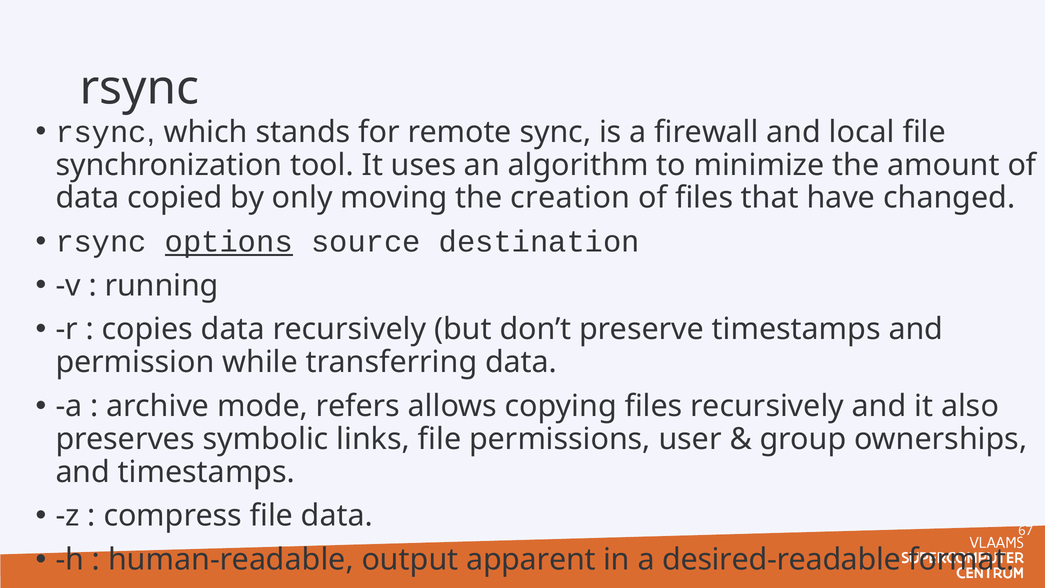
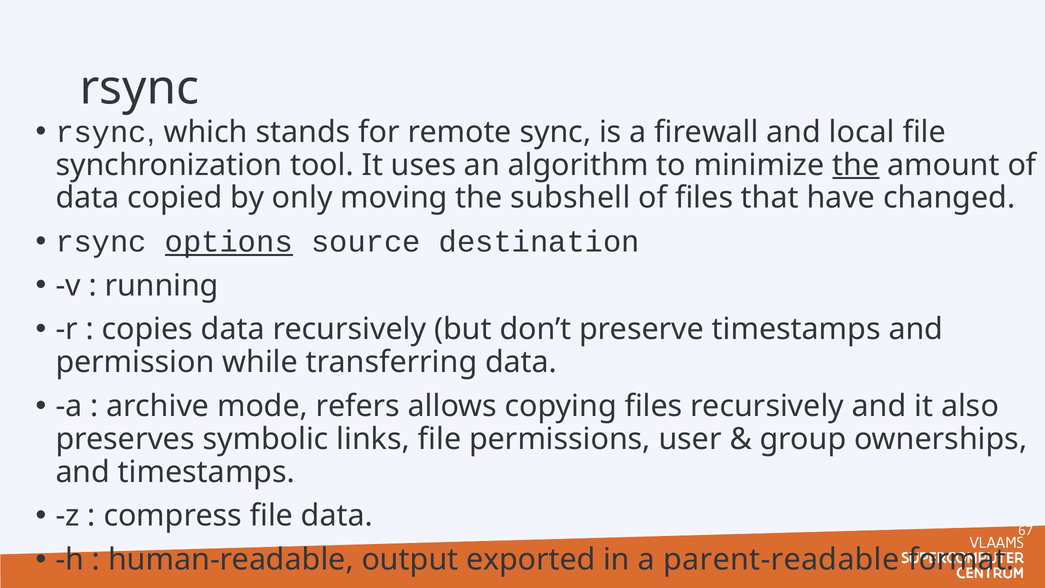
the underline: none -> present (856, 165)
creation: creation -> subshell (570, 198)
apparent: apparent -> exported (531, 560)
desired-readable: desired-readable -> parent-readable (781, 560)
